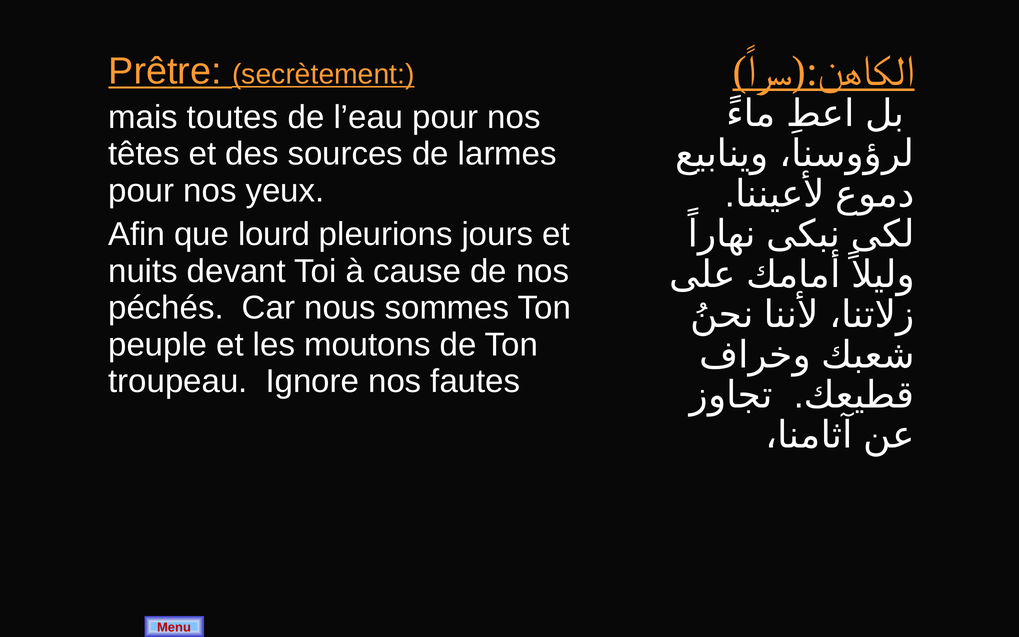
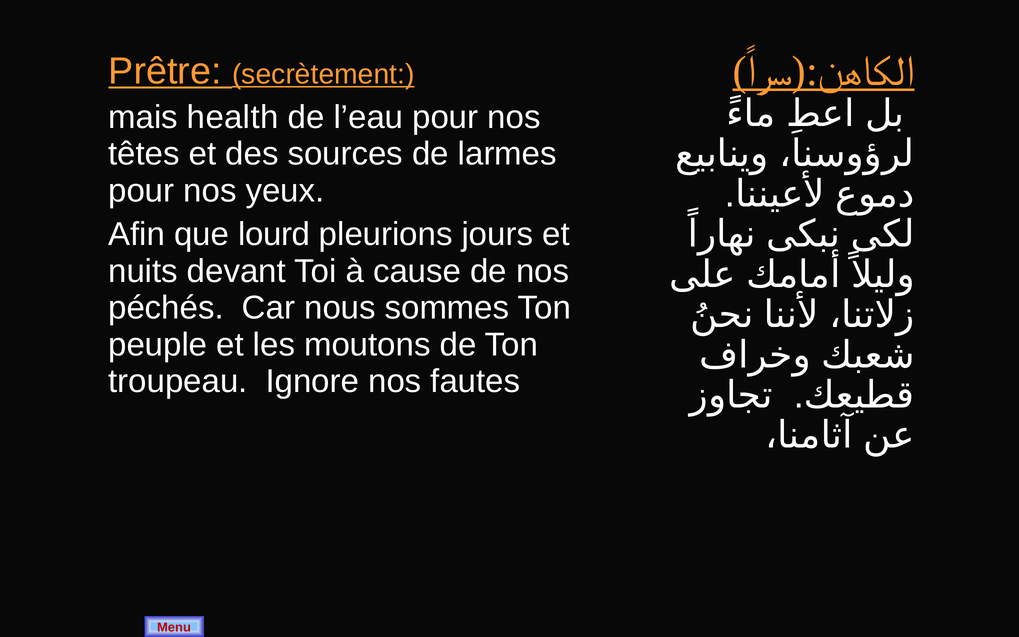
toutes: toutes -> health (233, 117)
